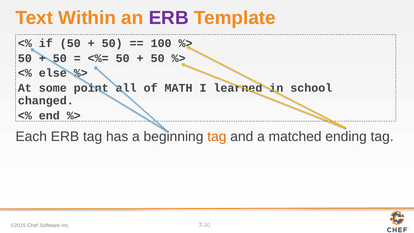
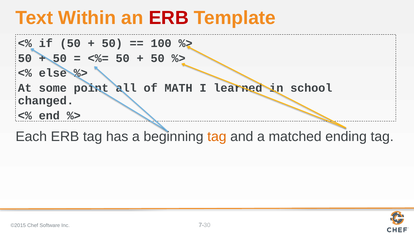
ERB colour: purple -> red (169, 18)
